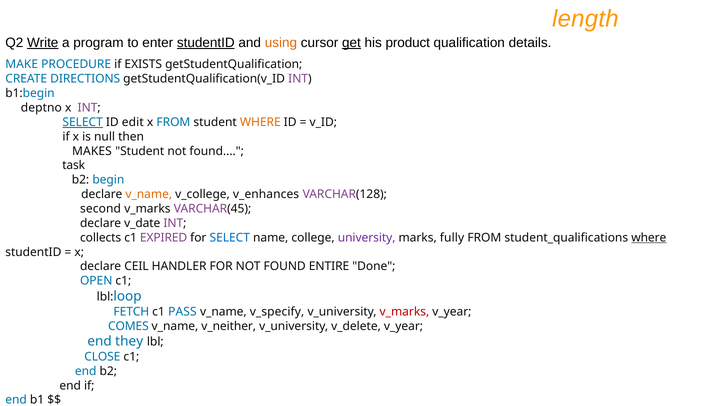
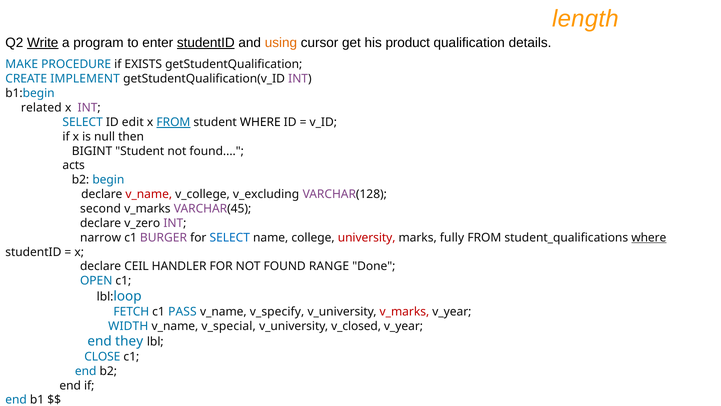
get underline: present -> none (351, 43)
DIRECTIONS: DIRECTIONS -> IMPLEMENT (85, 79)
deptno: deptno -> related (41, 108)
SELECT underline: present -> none (83, 122)
FROM underline: none -> present (173, 122)
WHERE colour: orange -> black (260, 122)
MAKES: MAKES -> BIGINT (92, 151)
task: task -> acts (74, 165)
v_name colour: orange -> red (149, 194)
v_enhances: v_enhances -> v_excluding (266, 194)
v_date: v_date -> v_zero (142, 223)
collects: collects -> narrow (101, 237)
EXPIRED: EXPIRED -> BURGER (164, 237)
university colour: purple -> red (367, 237)
ENTIRE: ENTIRE -> RANGE (329, 266)
COMES: COMES -> WIDTH (128, 326)
v_neither: v_neither -> v_special (229, 326)
v_delete: v_delete -> v_closed (356, 326)
